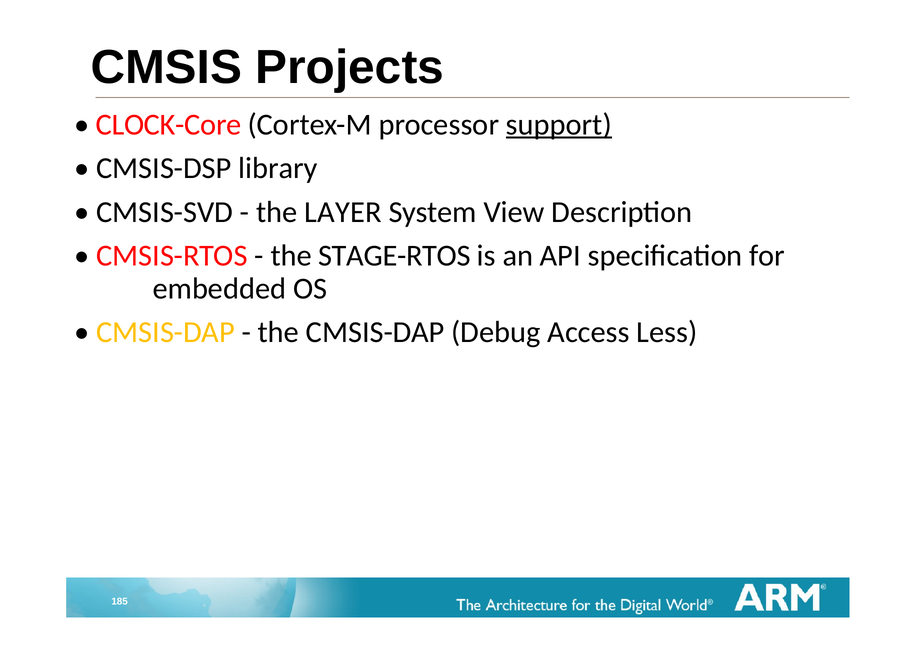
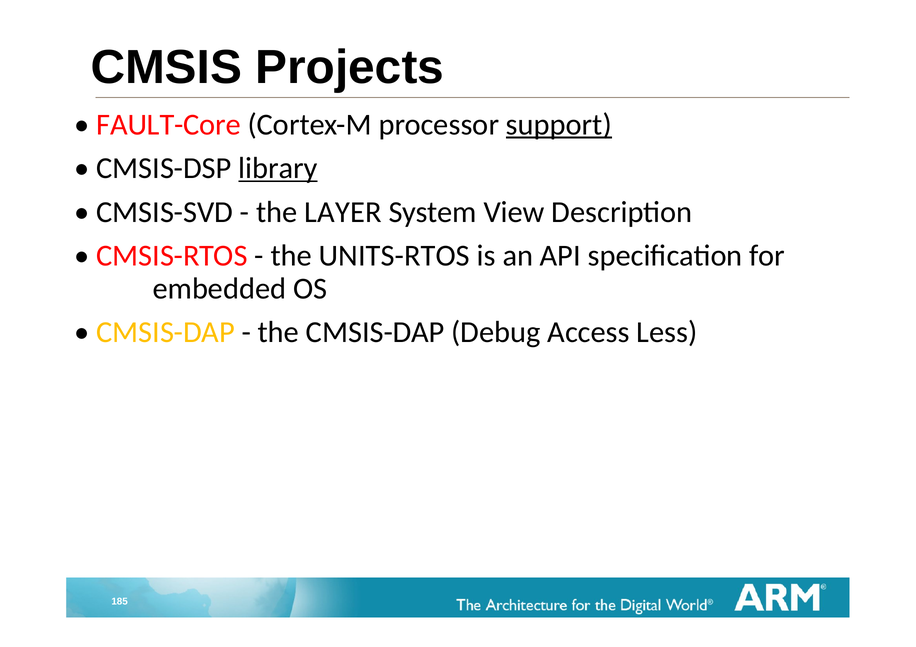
CLOCK-Core: CLOCK-Core -> FAULT-Core (169, 125)
library underline: none -> present (278, 168)
STAGE-RTOS: STAGE-RTOS -> UNITS-RTOS (394, 256)
